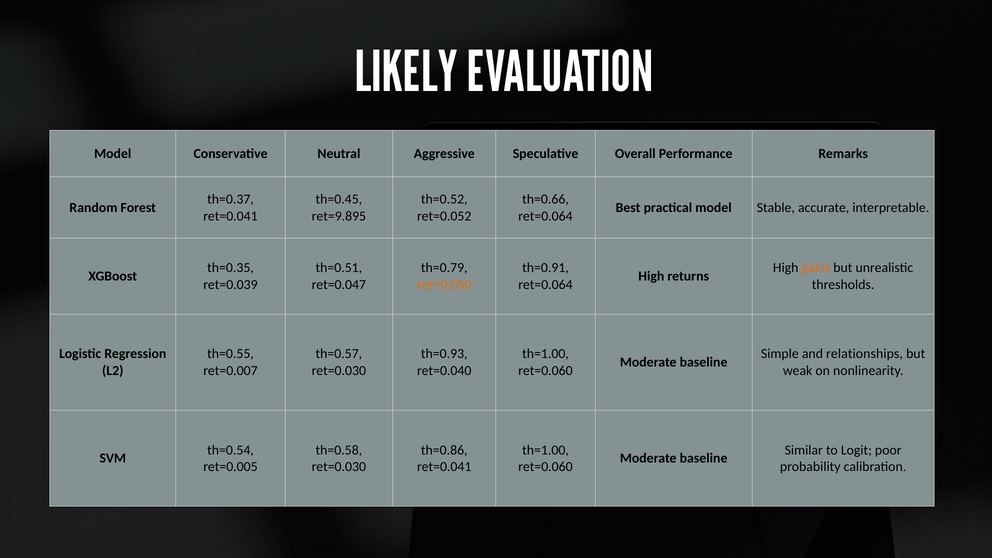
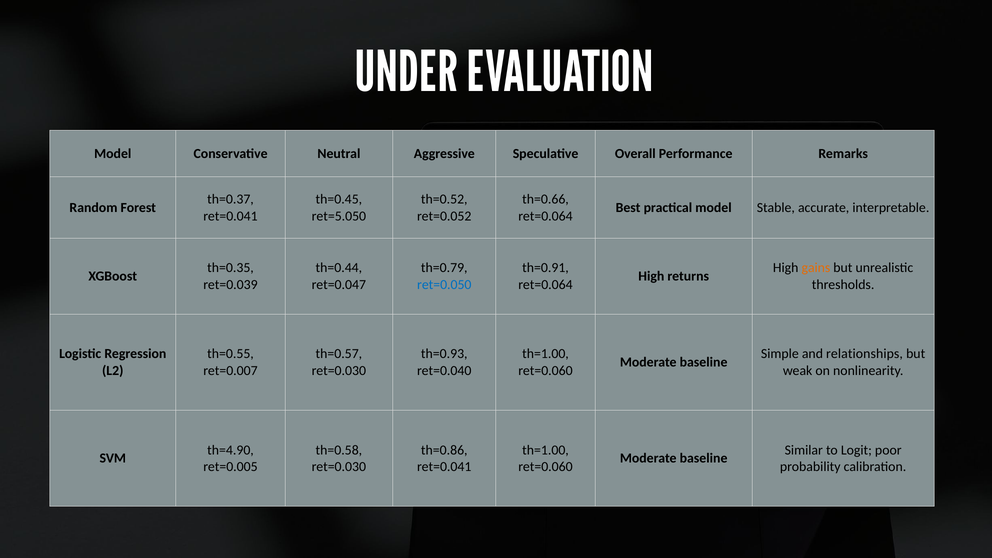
LIKELY: LIKELY -> UNDER (406, 73)
ret=9.895: ret=9.895 -> ret=5.050 (339, 216)
th=0.51: th=0.51 -> th=0.44 (339, 268)
ret=0.050 colour: orange -> blue (444, 285)
th=0.54: th=0.54 -> th=4.90 (231, 450)
